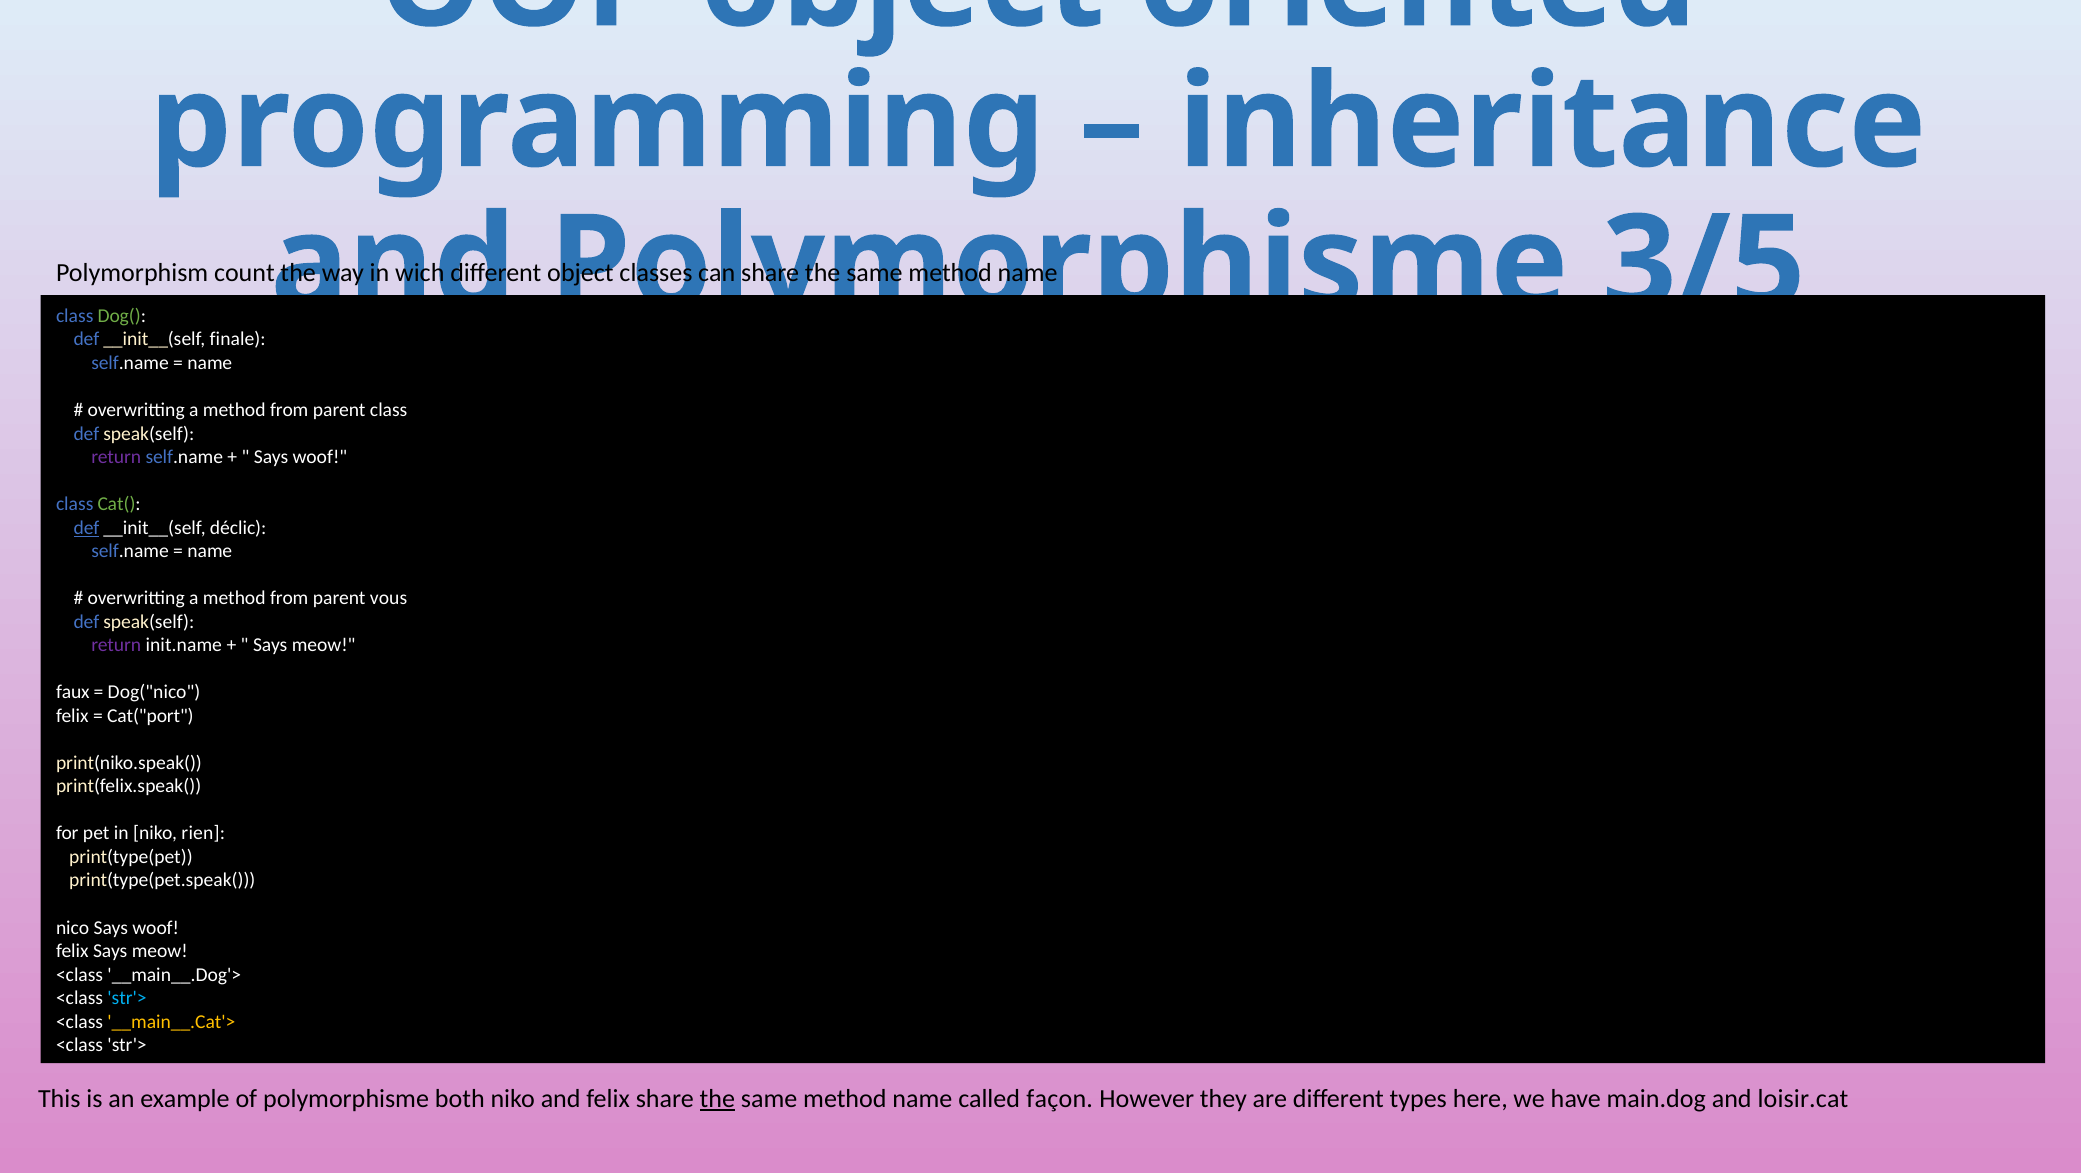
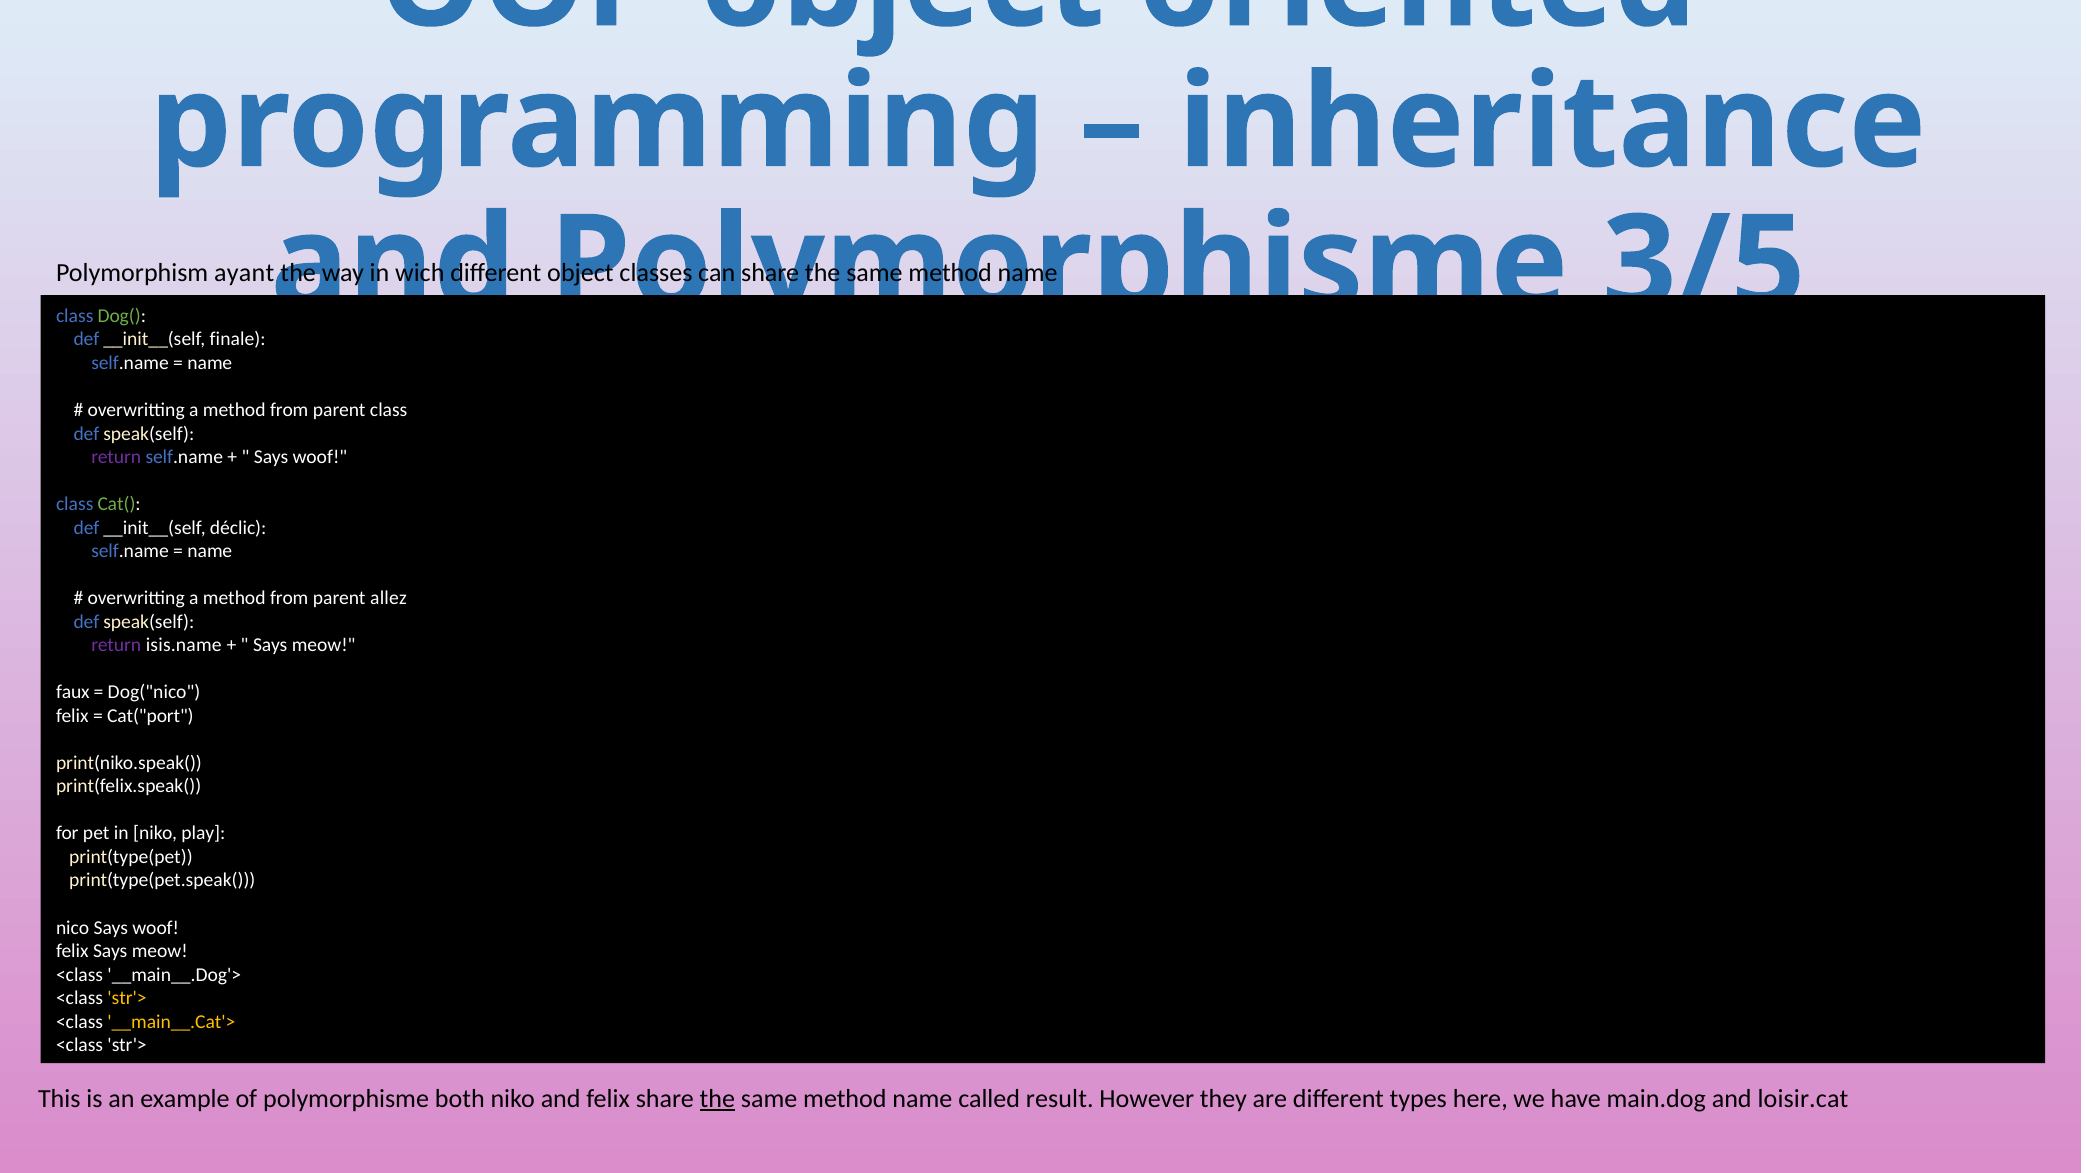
count: count -> ayant (244, 273)
def underline: present -> none (86, 528)
vous: vous -> allez (389, 598)
init.name: init.name -> isis.name (184, 646)
rien: rien -> play (203, 834)
str'> colour: light blue -> yellow (127, 998)
façon: façon -> result (1060, 1099)
